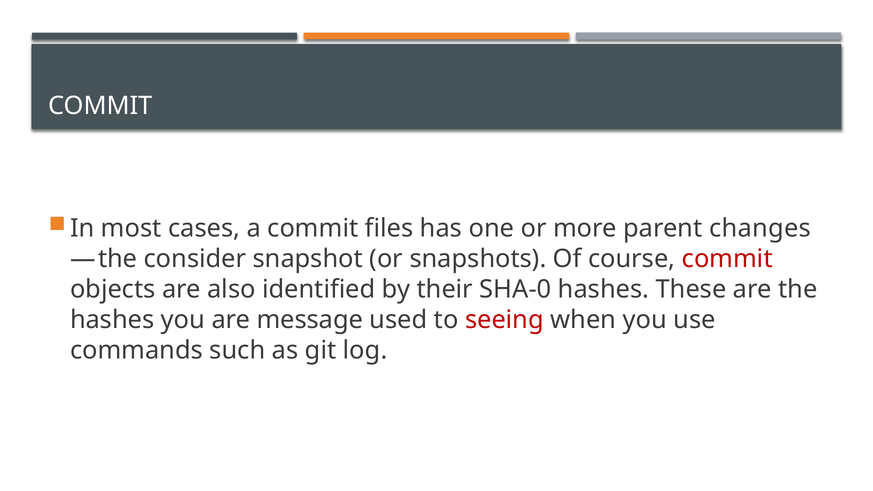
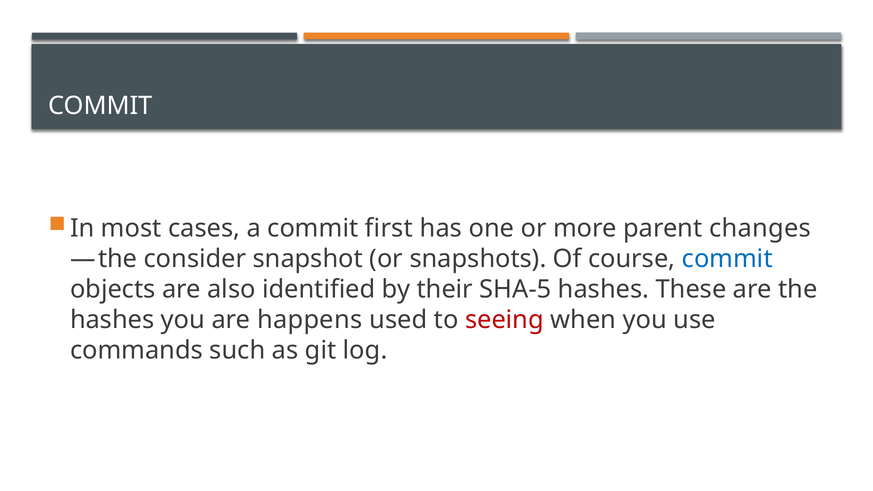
files: files -> first (389, 229)
commit colour: red -> blue (727, 259)
SHA-0: SHA-0 -> SHA-5 (515, 290)
message: message -> happens (310, 320)
